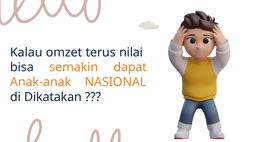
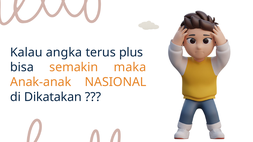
omzet: omzet -> angka (64, 53)
nilai: nilai -> plus (131, 53)
dapat: dapat -> maka (130, 67)
